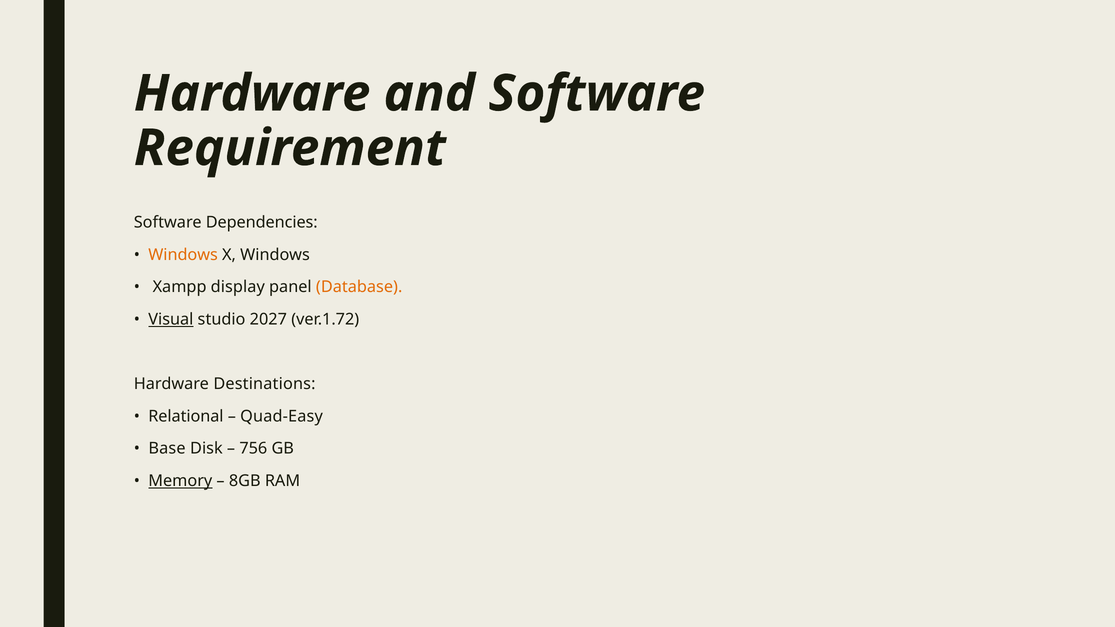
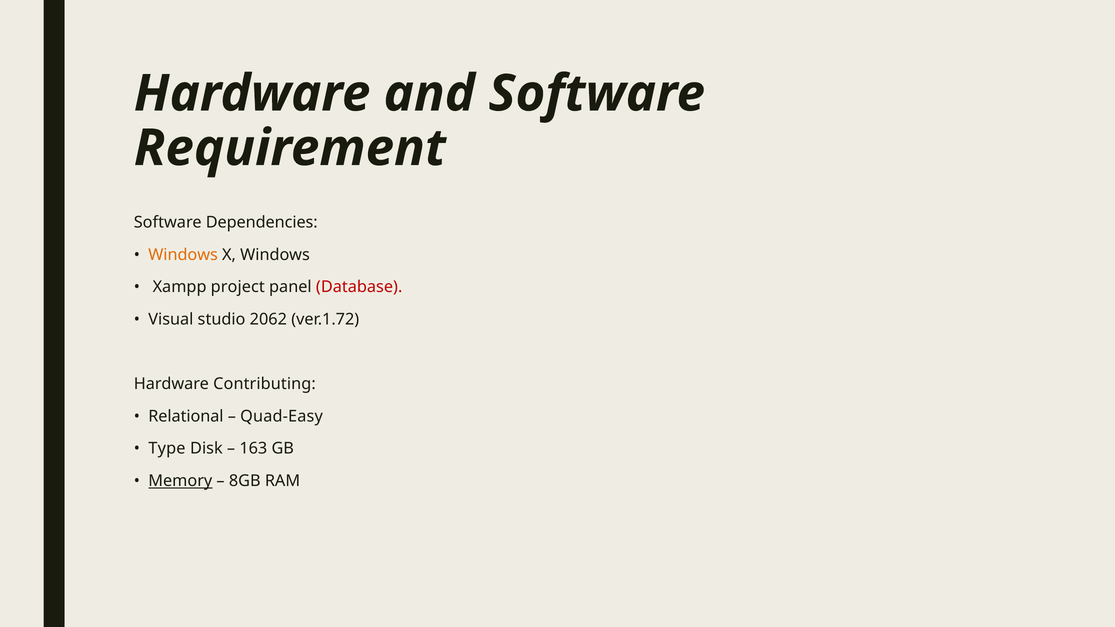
display: display -> project (238, 287)
Database colour: orange -> red (359, 287)
Visual underline: present -> none (171, 319)
2027: 2027 -> 2062 (268, 319)
Destinations: Destinations -> Contributing (265, 384)
Base: Base -> Type (167, 449)
756: 756 -> 163 (253, 449)
